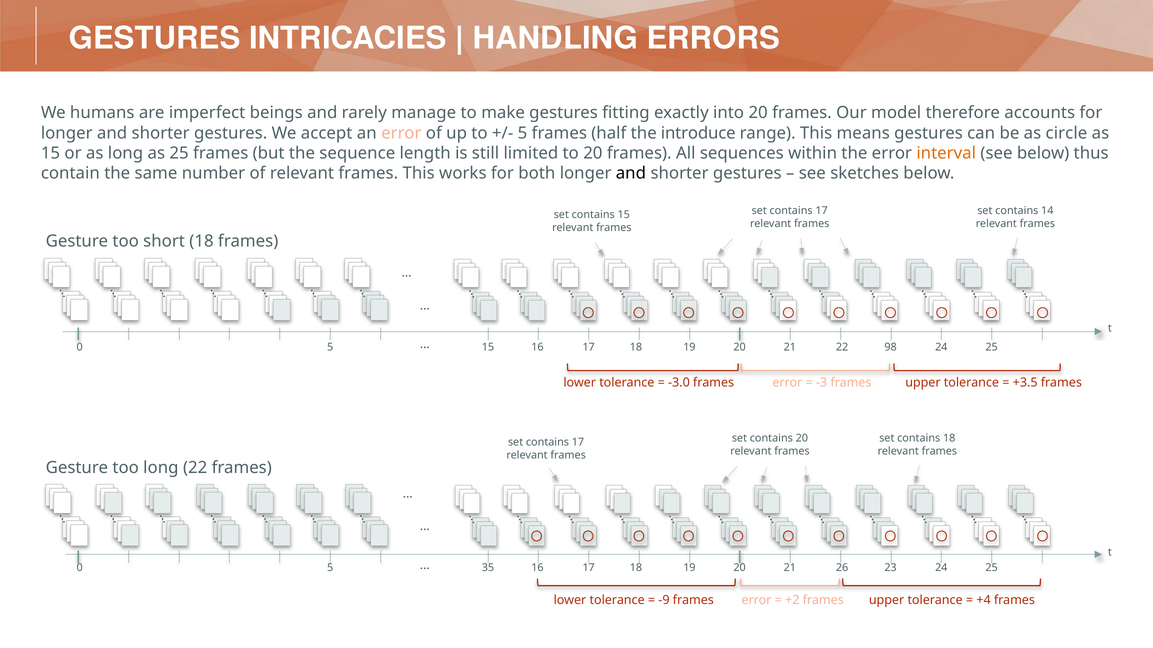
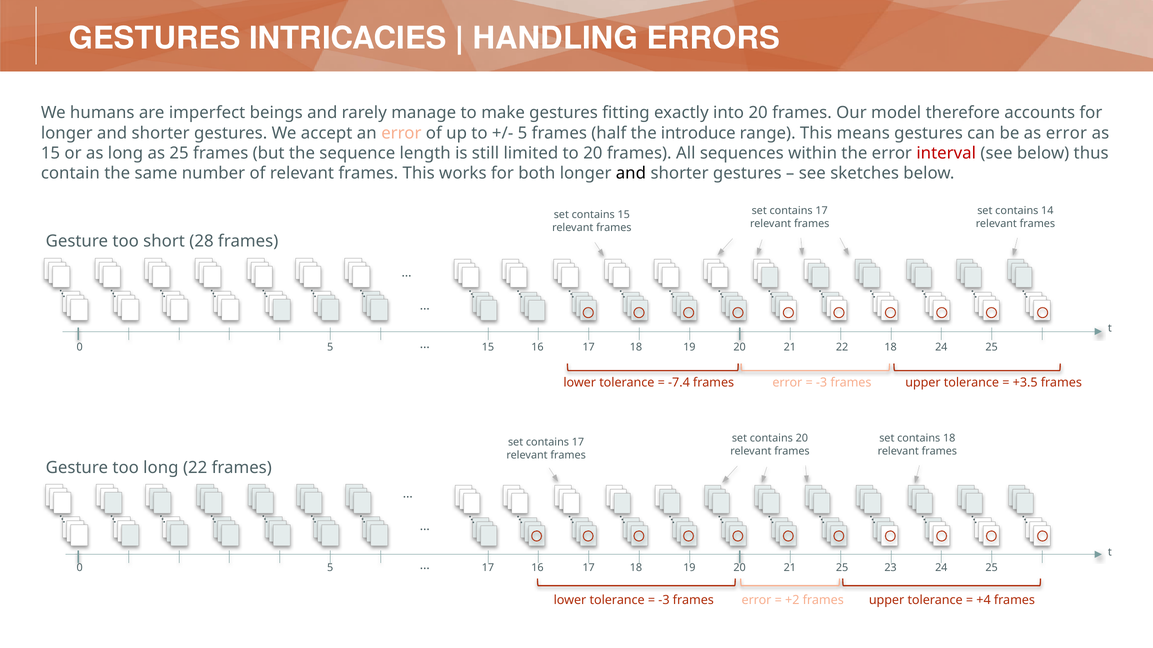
as circle: circle -> error (1066, 133)
interval colour: orange -> red (946, 153)
short 18: 18 -> 28 (202, 241)
22 98: 98 -> 18 (891, 347)
-3.0: -3.0 -> -7.4 (679, 383)
5 35: 35 -> 17 (488, 568)
21 26: 26 -> 25 (842, 568)
-9: -9 -> -3 (664, 600)
